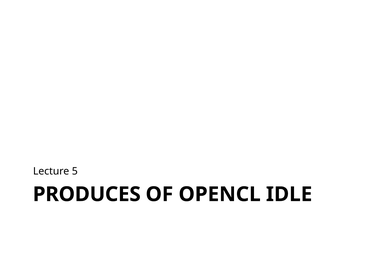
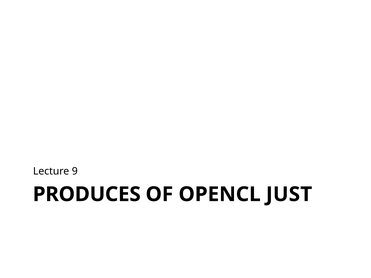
5: 5 -> 9 (75, 171)
IDLE: IDLE -> JUST (289, 194)
